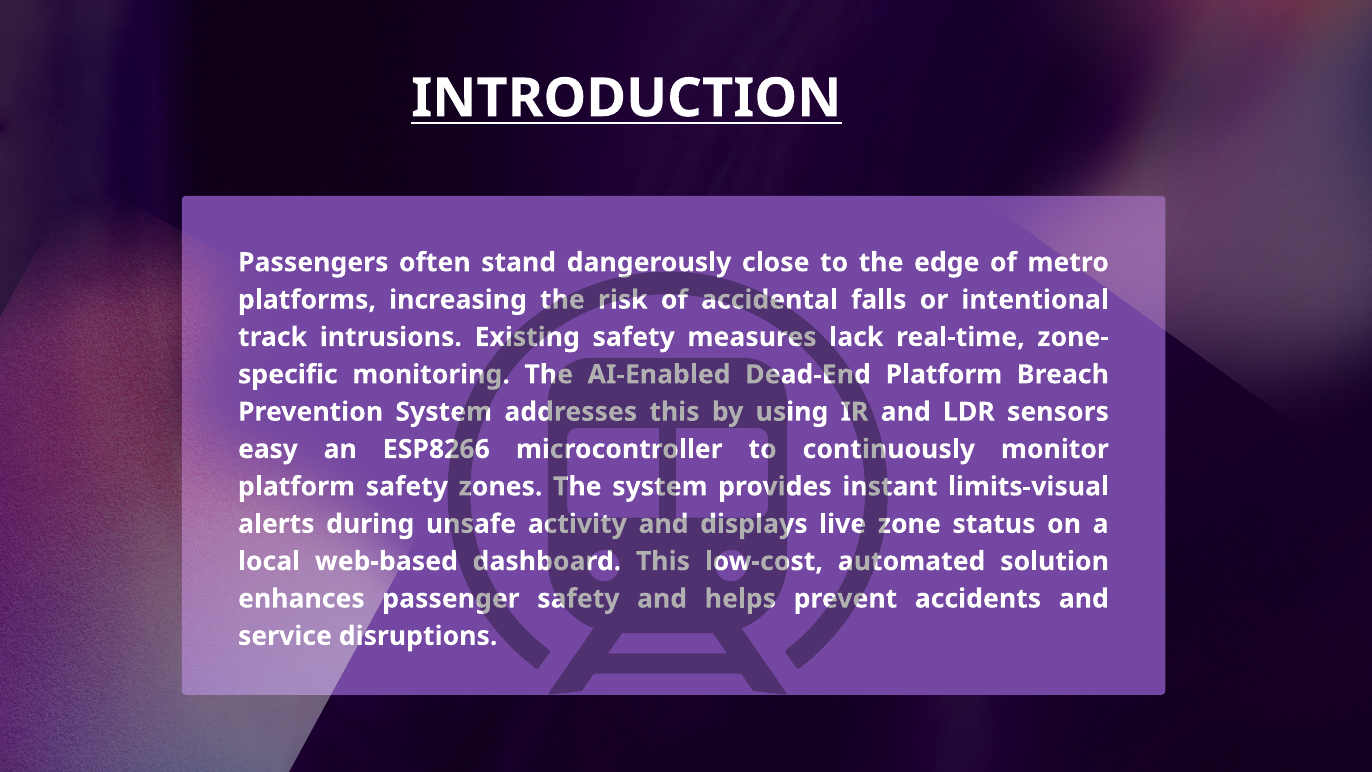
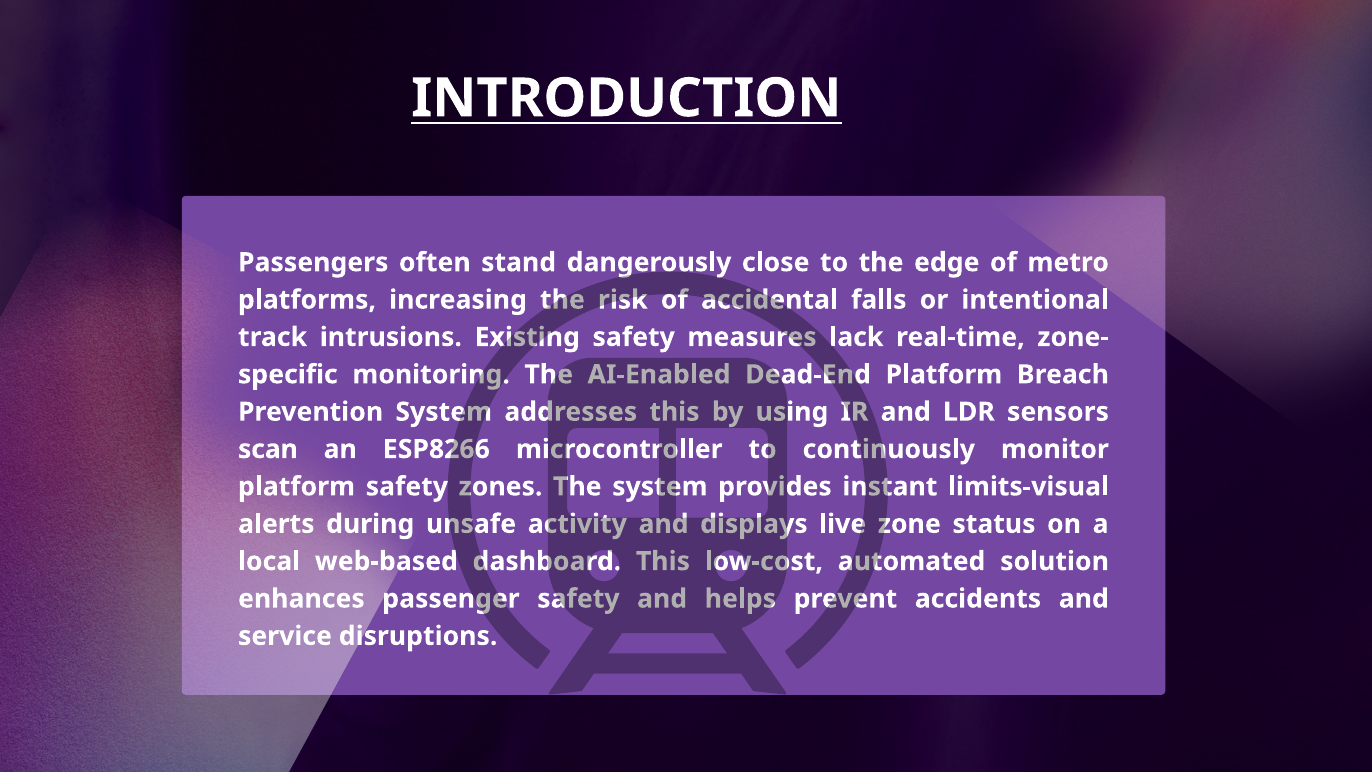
easy: easy -> scan (268, 449)
